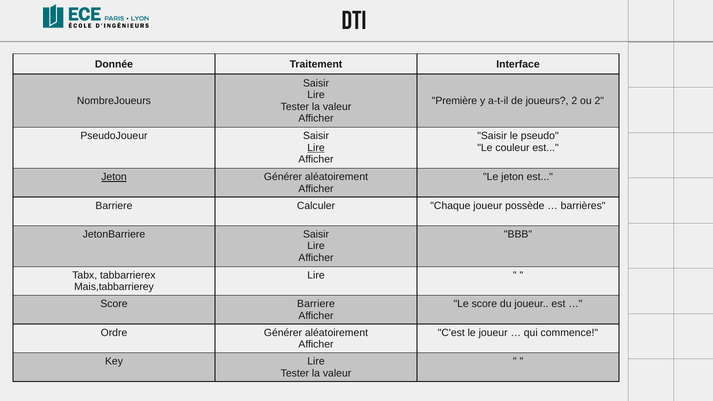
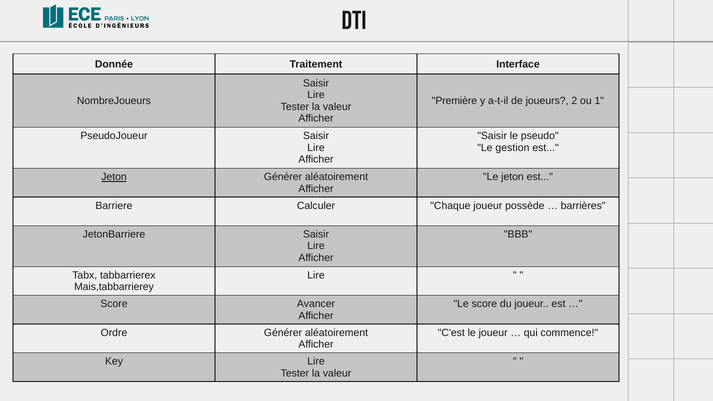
ou 2: 2 -> 1 (599, 101)
Lire underline: present -> none (316, 148)
couleur: couleur -> gestion (512, 148)
Score Barriere: Barriere -> Avancer (316, 304)
